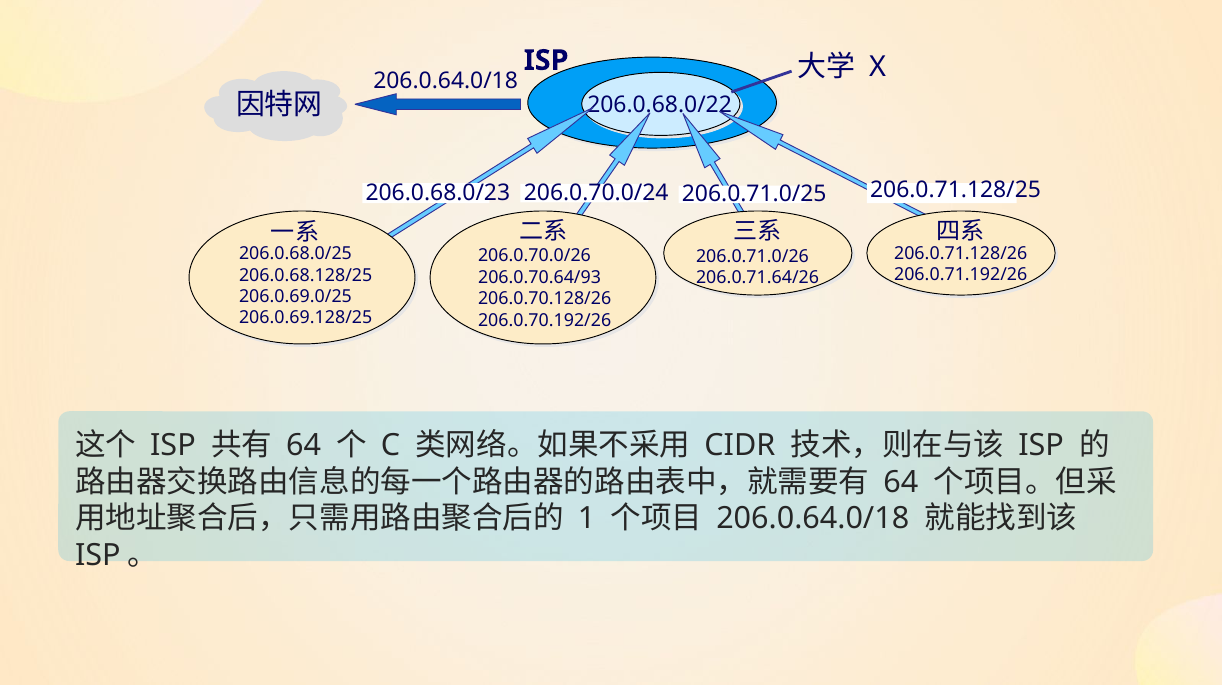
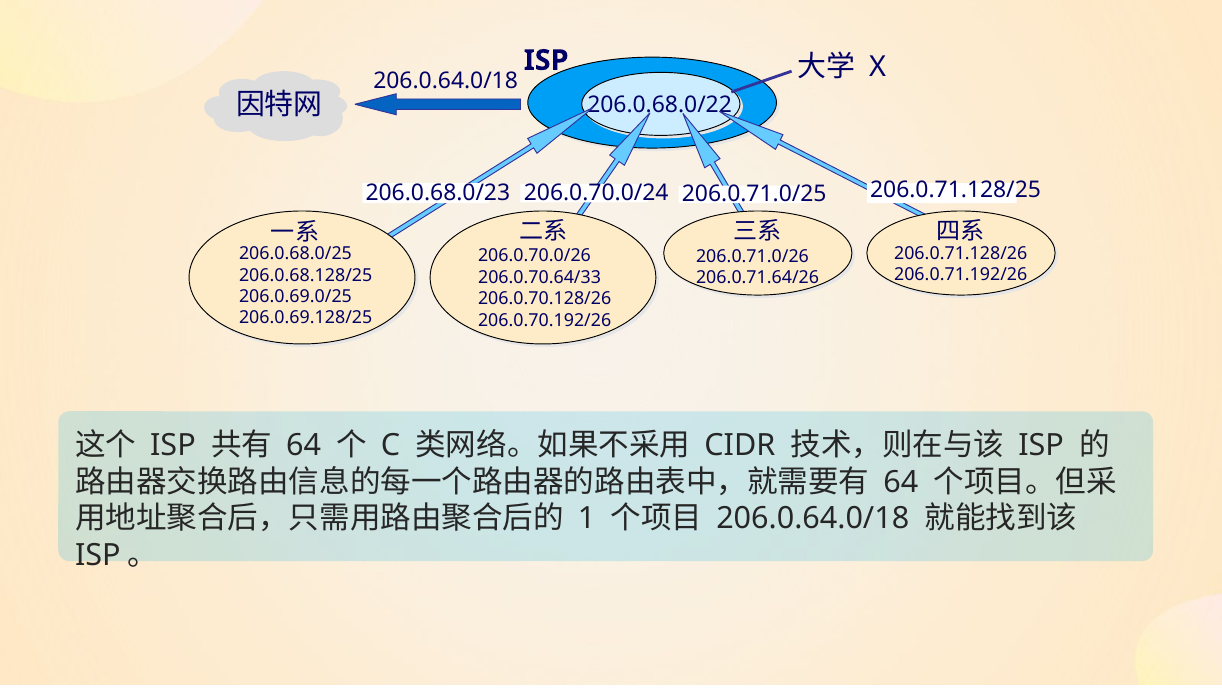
206.0.70.64/93: 206.0.70.64/93 -> 206.0.70.64/33 (540, 277)
